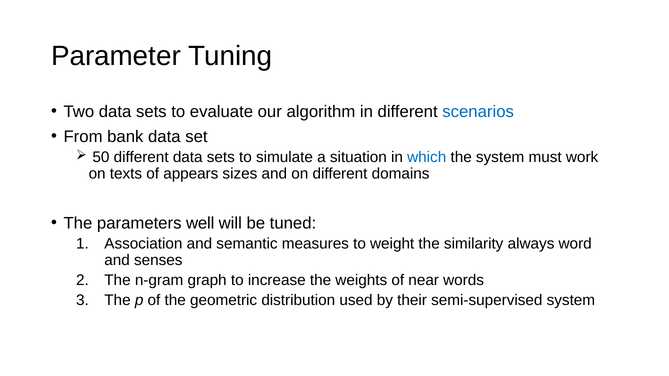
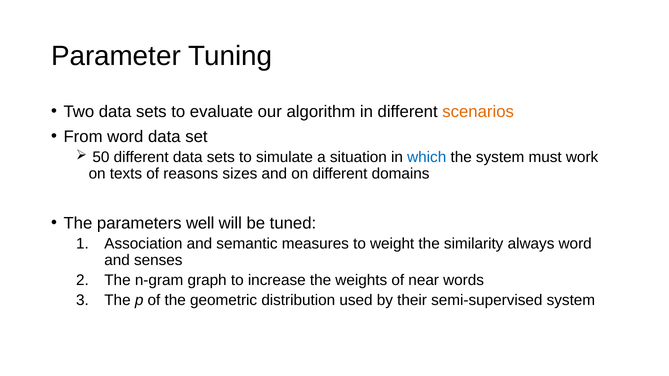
scenarios colour: blue -> orange (478, 112)
From bank: bank -> word (125, 137)
appears: appears -> reasons (191, 174)
